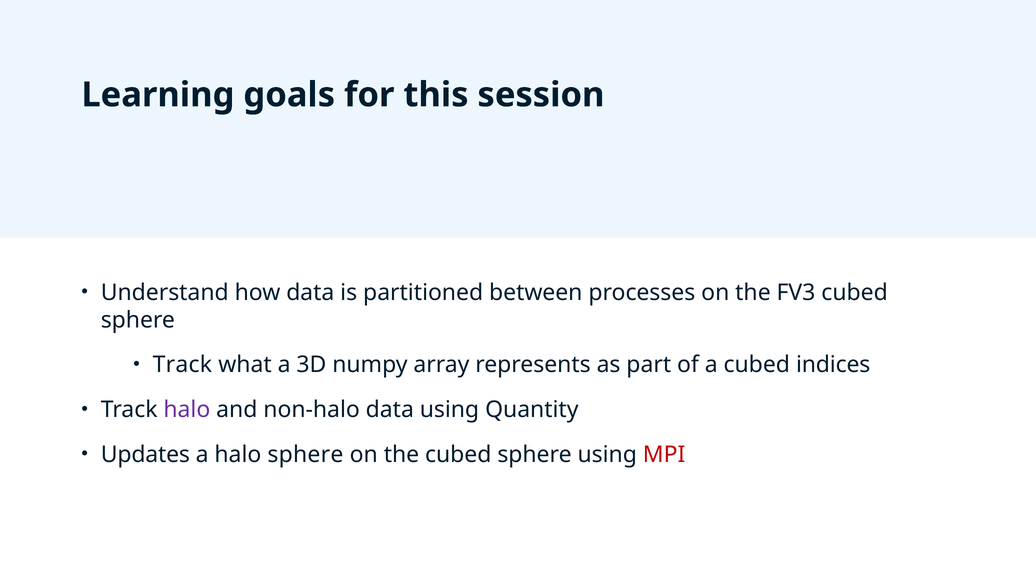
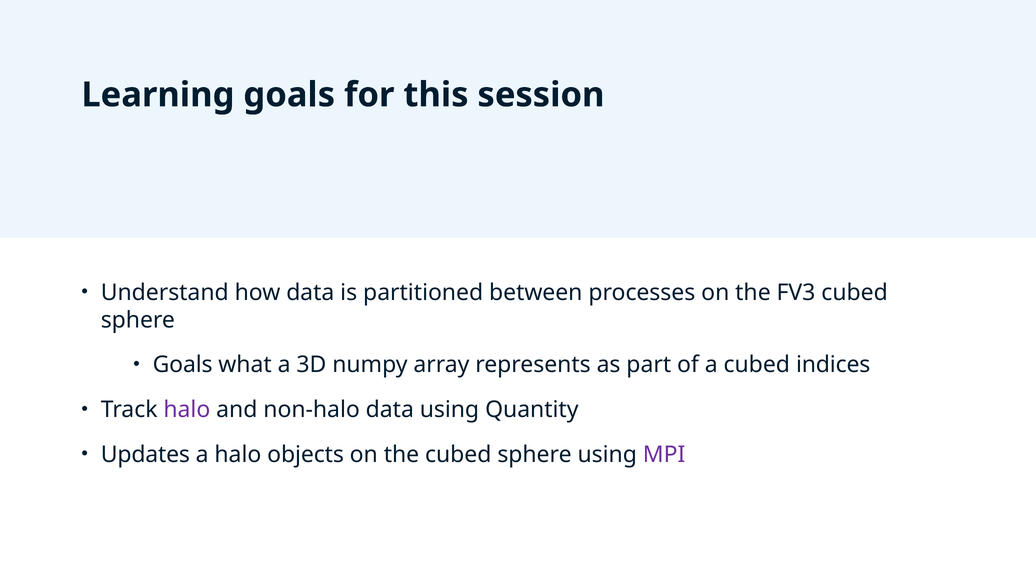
Track: Track -> Goals (183, 365)
halo sphere: sphere -> objects (306, 454)
MPI colour: red -> purple (664, 454)
